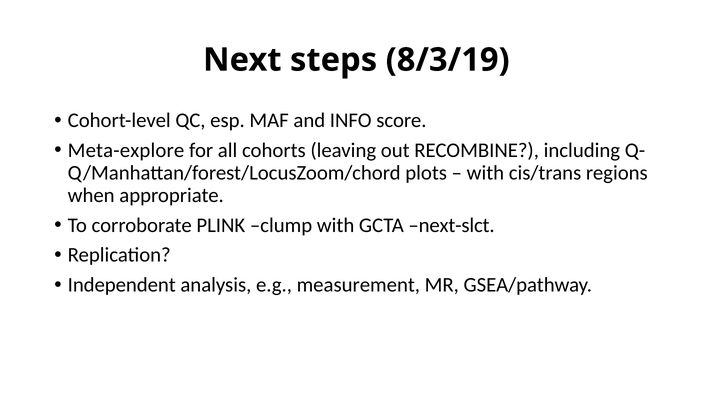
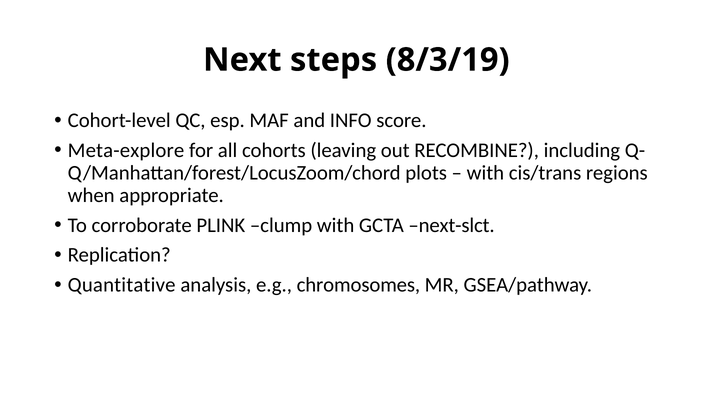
Independent: Independent -> Quantitative (122, 285)
measurement: measurement -> chromosomes (358, 285)
